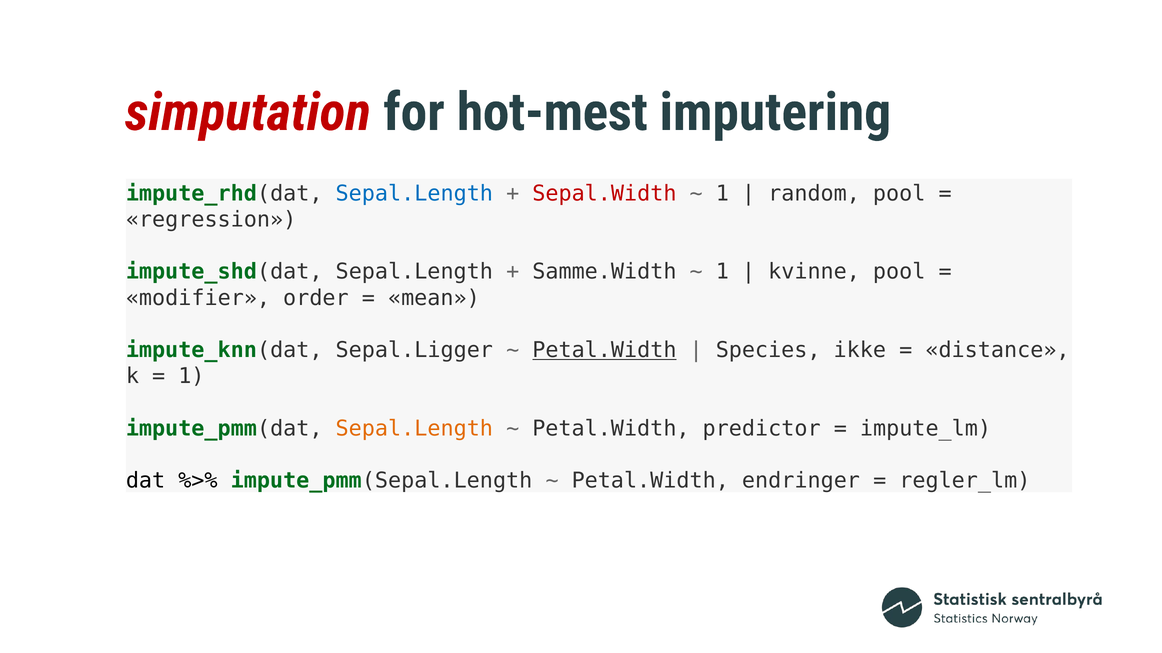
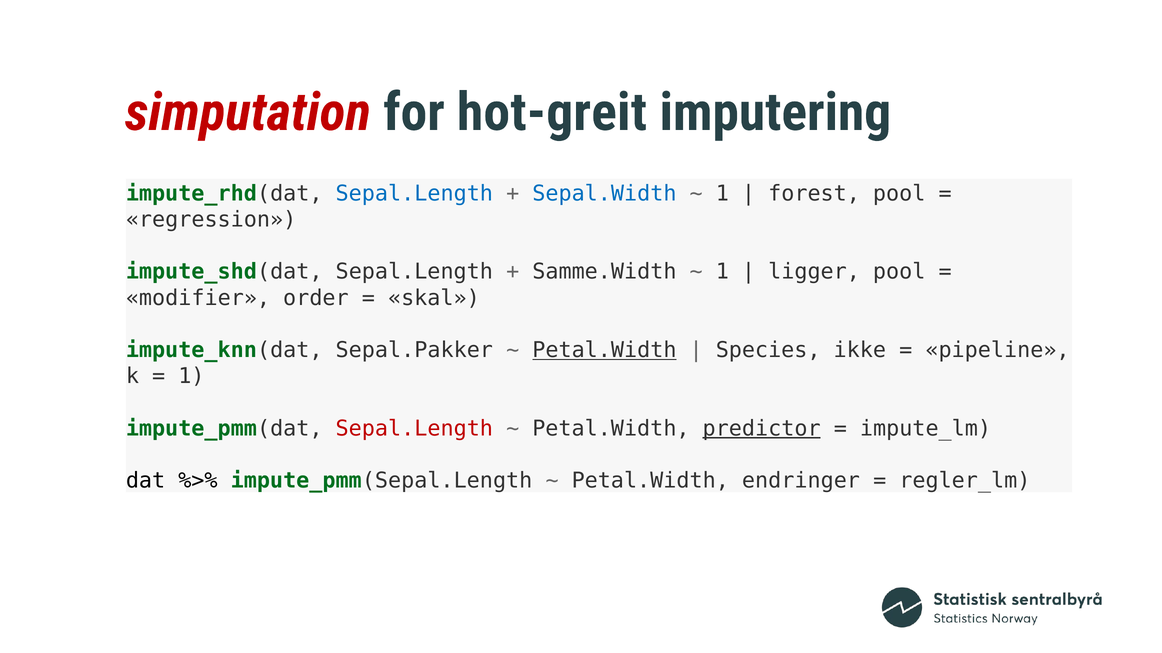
hot-mest: hot-mest -> hot-greit (552, 112)
Sepal.Width colour: red -> blue (604, 194)
random: random -> forest (814, 194)
kvinne: kvinne -> ligger (814, 272)
mean: mean -> skal (434, 298)
Sepal.Ligger: Sepal.Ligger -> Sepal.Pakker (414, 350)
distance: distance -> pipeline (997, 350)
Sepal.Length colour: orange -> red (414, 429)
predictor underline: none -> present (762, 429)
